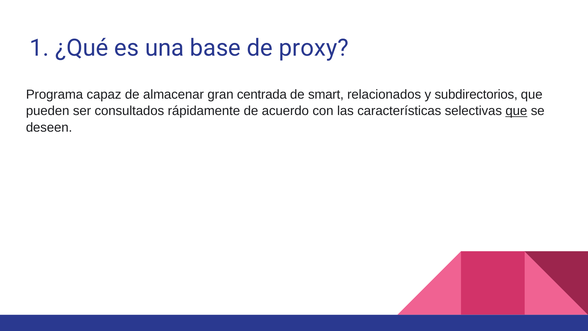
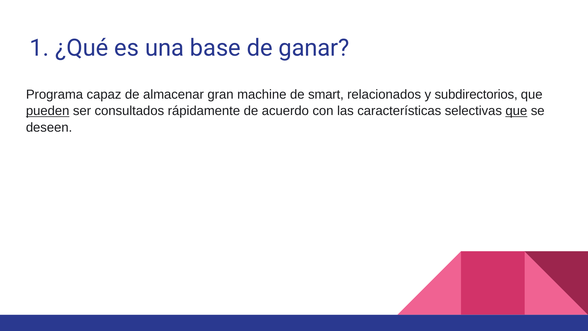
proxy: proxy -> ganar (314, 48)
centrada: centrada -> machine (262, 94)
pueden underline: none -> present (48, 111)
